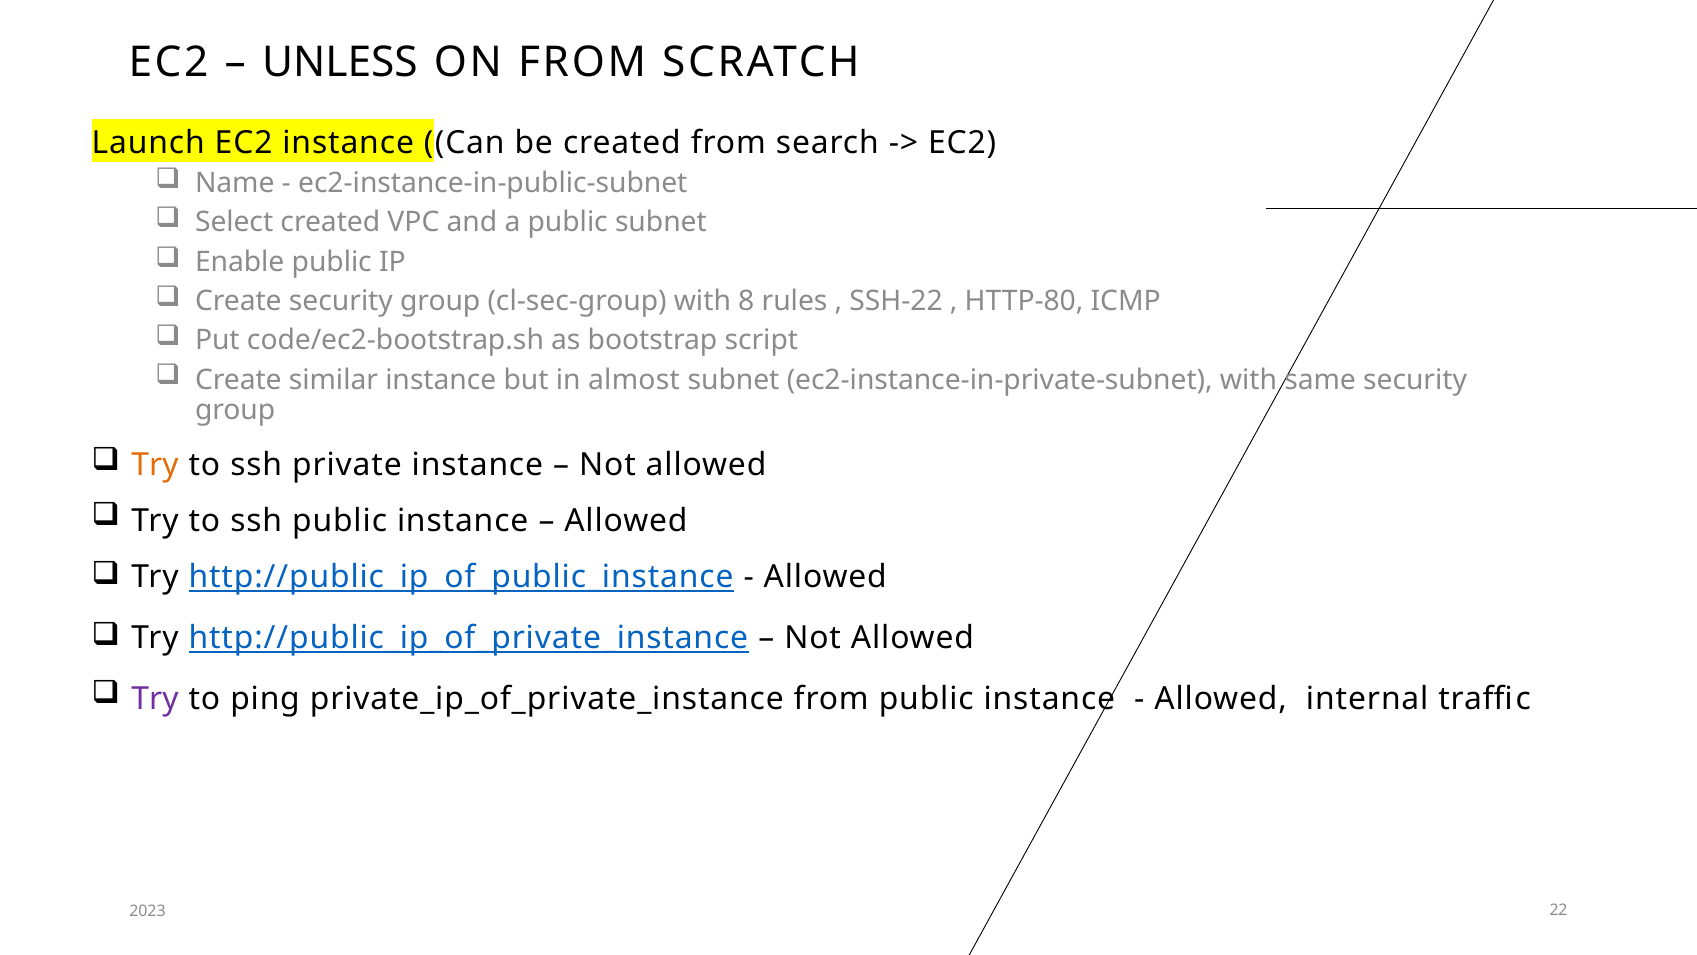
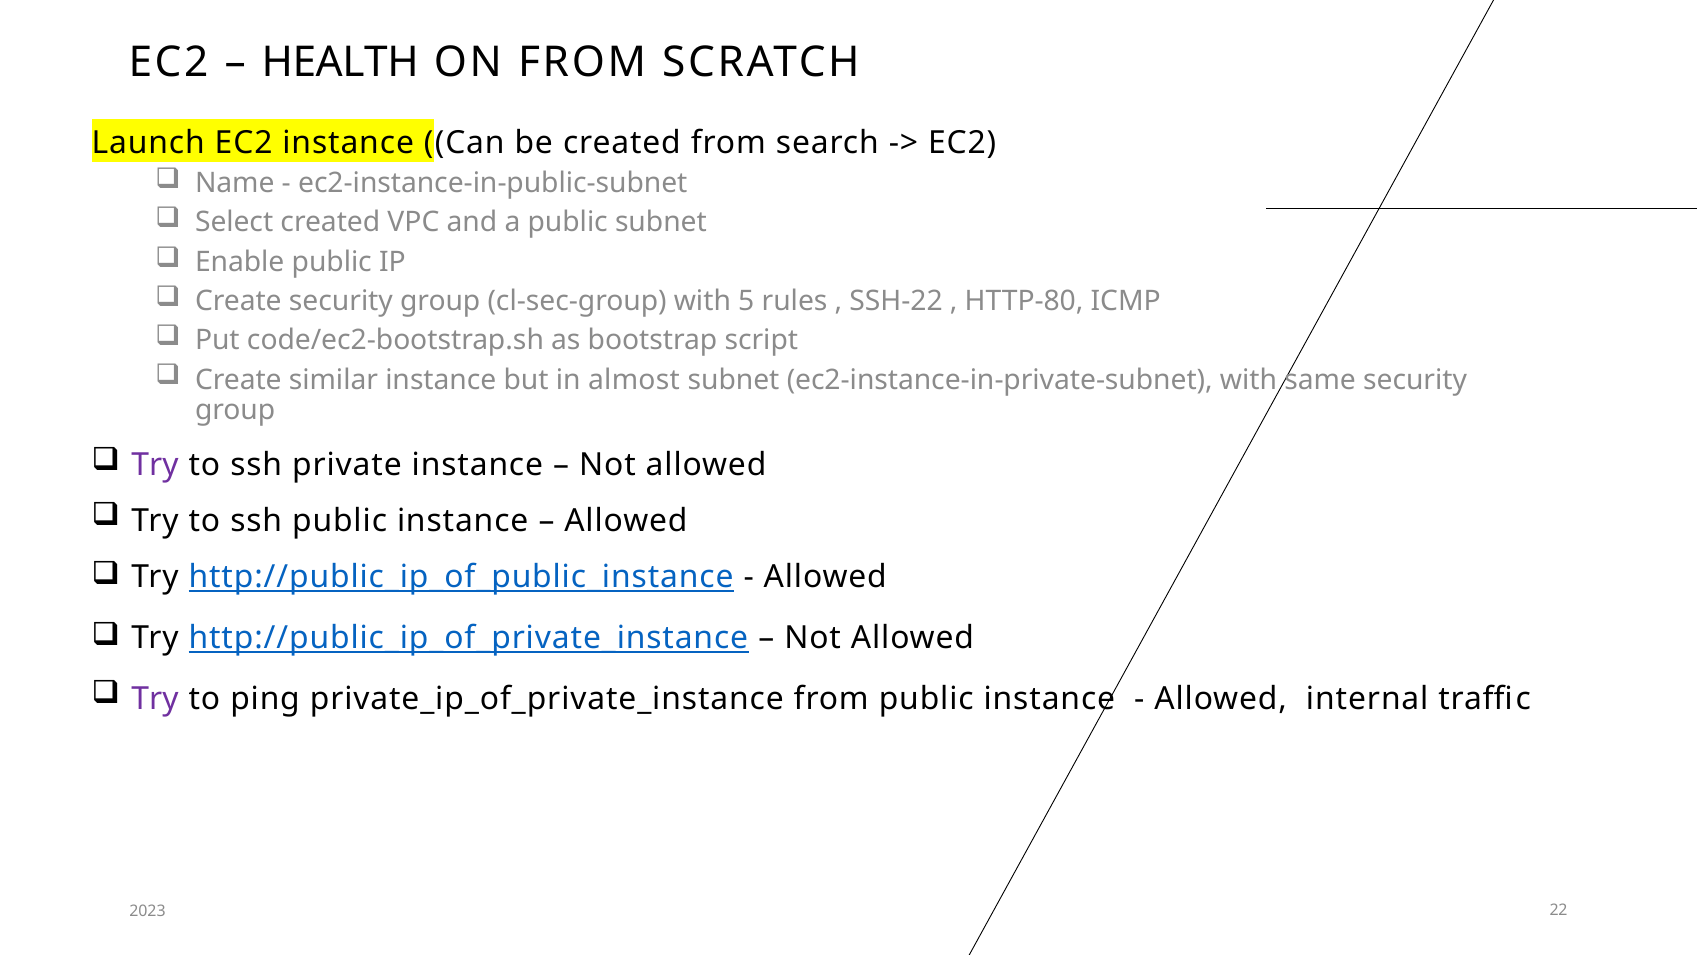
UNLESS: UNLESS -> HEALTH (340, 62)
8: 8 -> 5 (746, 301)
Try colour: orange -> purple (155, 465)
